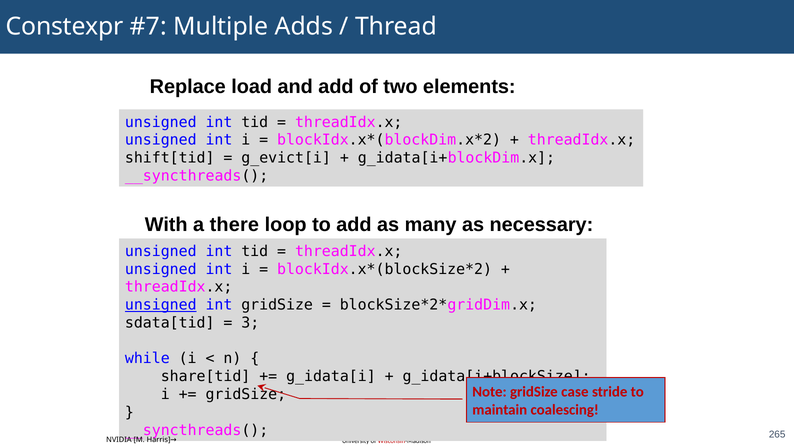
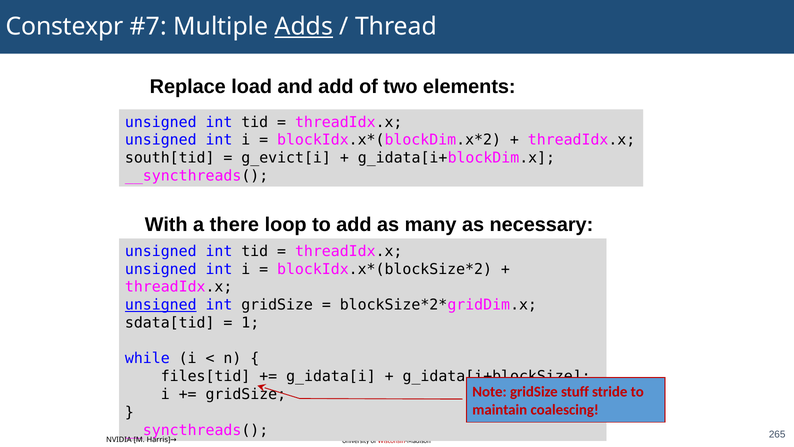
Adds underline: none -> present (304, 27)
shift[tid: shift[tid -> south[tid (170, 158)
3: 3 -> 1 (250, 323)
share[tid: share[tid -> files[tid (206, 376)
case: case -> stuff (575, 392)
